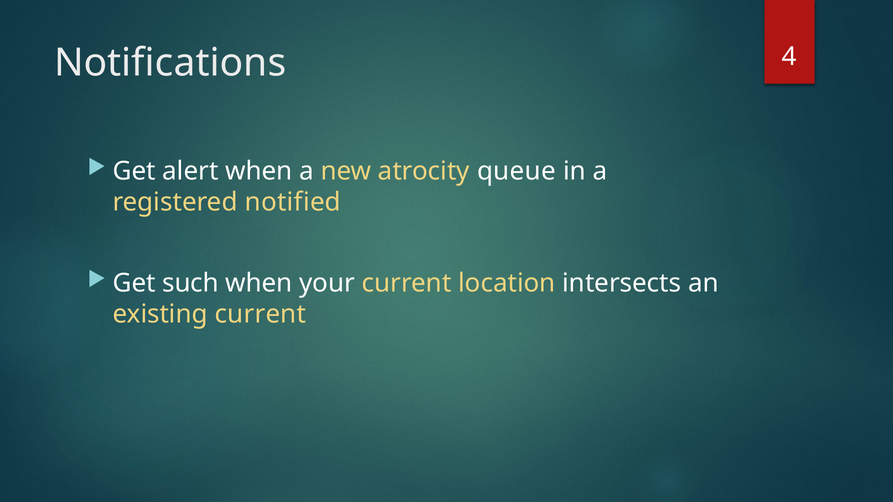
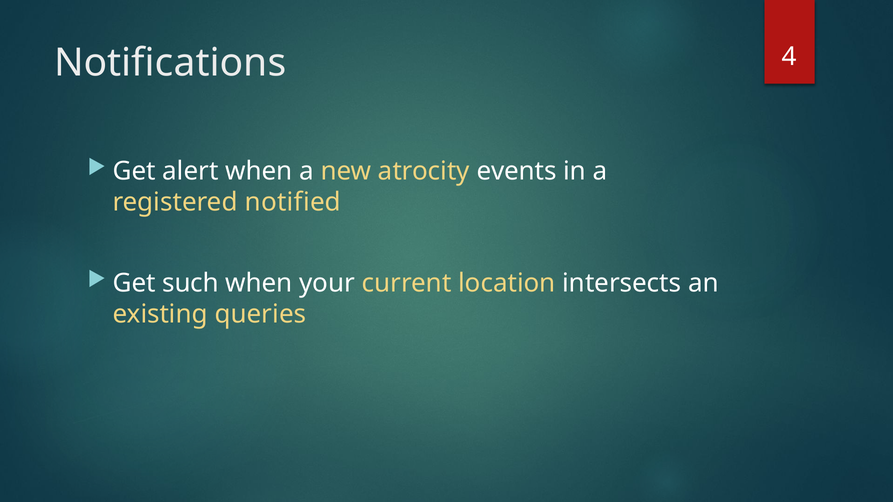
queue: queue -> events (517, 171)
existing current: current -> queries (260, 315)
